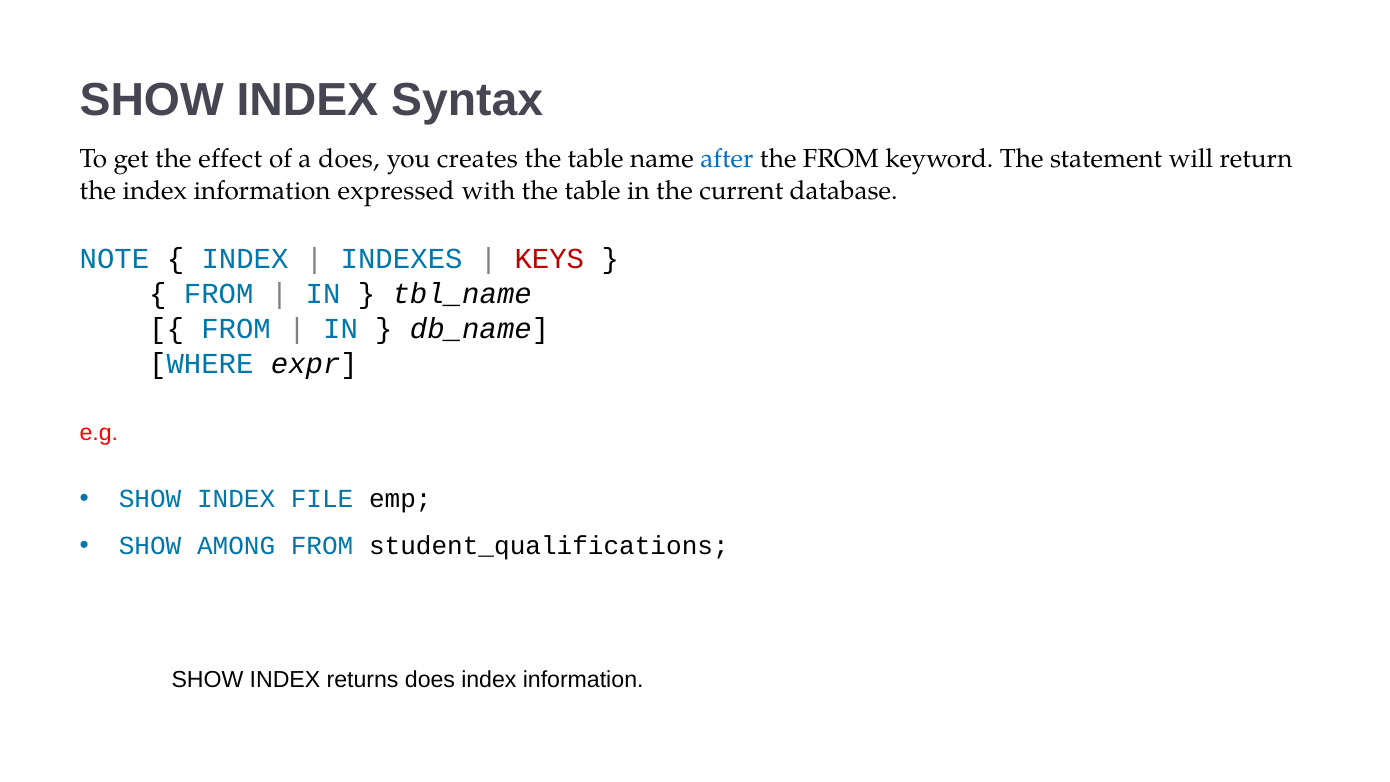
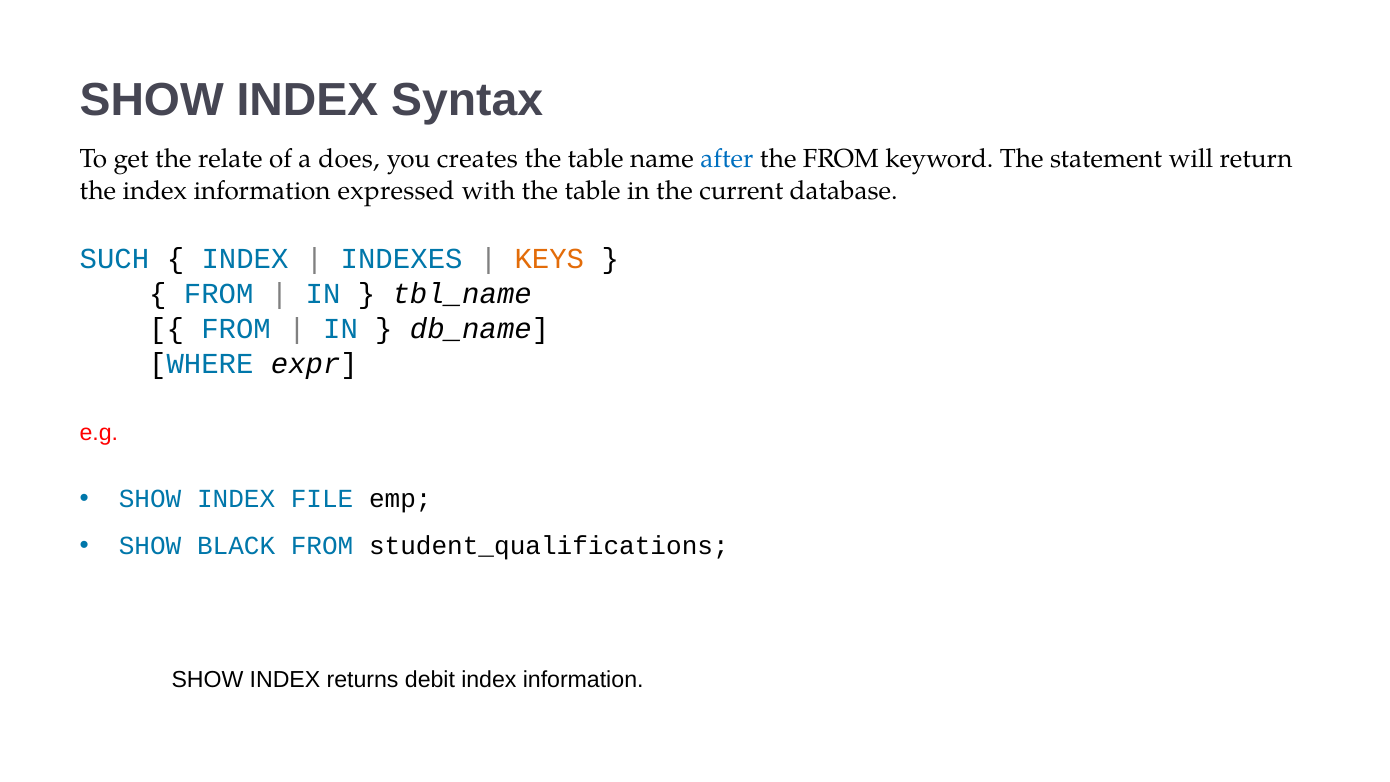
effect: effect -> relate (230, 159)
NOTE: NOTE -> SUCH (114, 259)
KEYS colour: red -> orange (549, 259)
AMONG: AMONG -> BLACK (236, 546)
returns does: does -> debit (430, 680)
